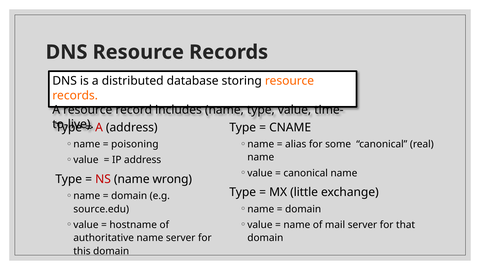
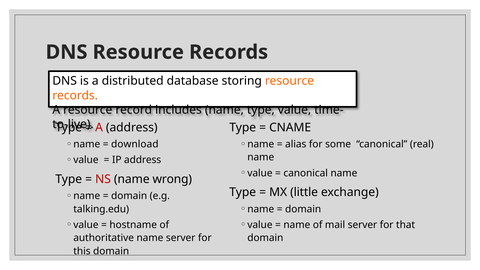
poisoning: poisoning -> download (135, 144)
source.edu: source.edu -> talking.edu (101, 209)
